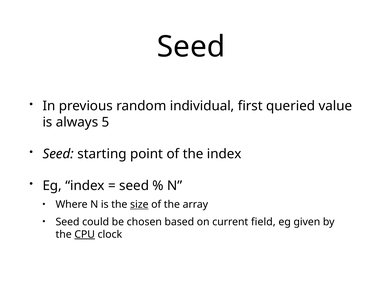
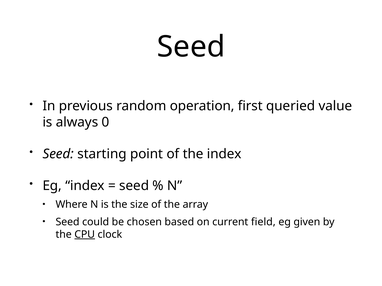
individual: individual -> operation (202, 106)
5: 5 -> 0 (106, 122)
size underline: present -> none (139, 205)
